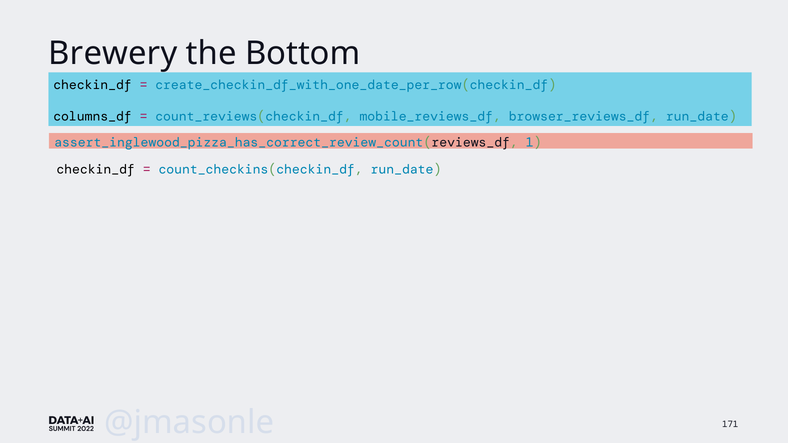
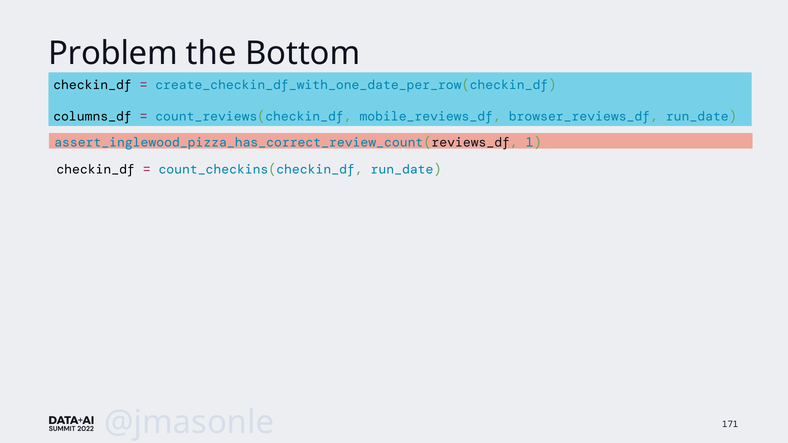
Brewery: Brewery -> Problem (113, 53)
